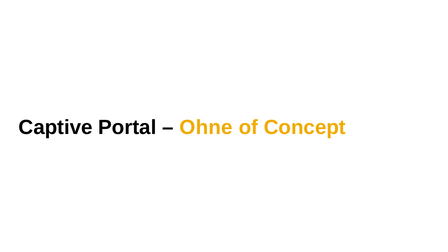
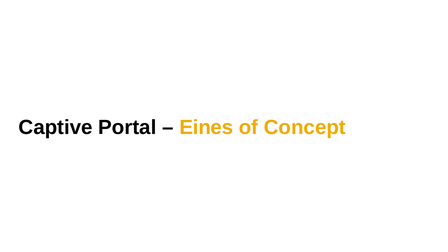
Ohne: Ohne -> Eines (206, 127)
